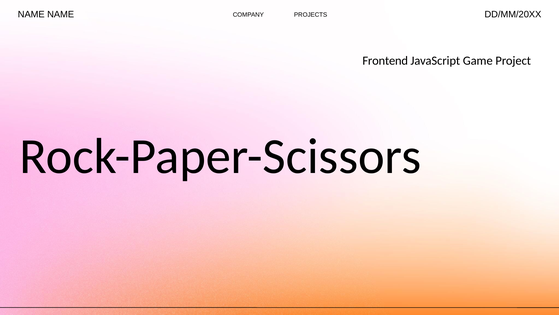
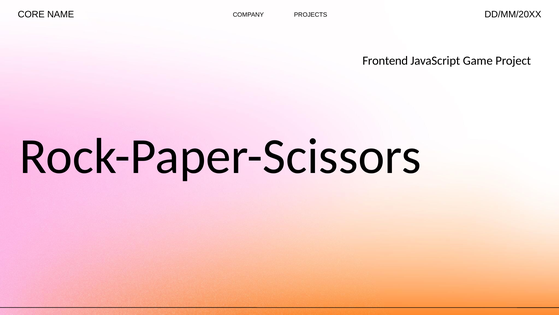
NAME: NAME -> CORE (31, 14)
